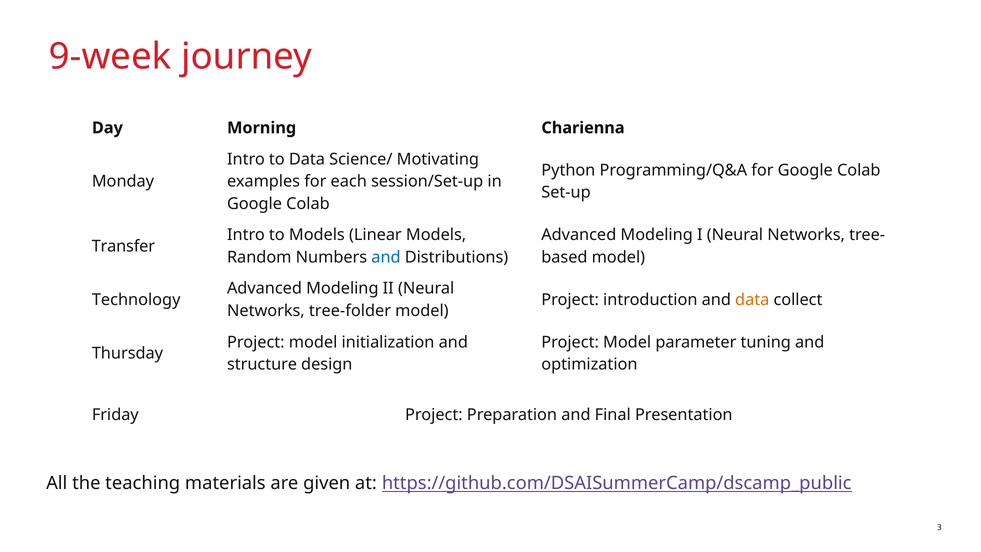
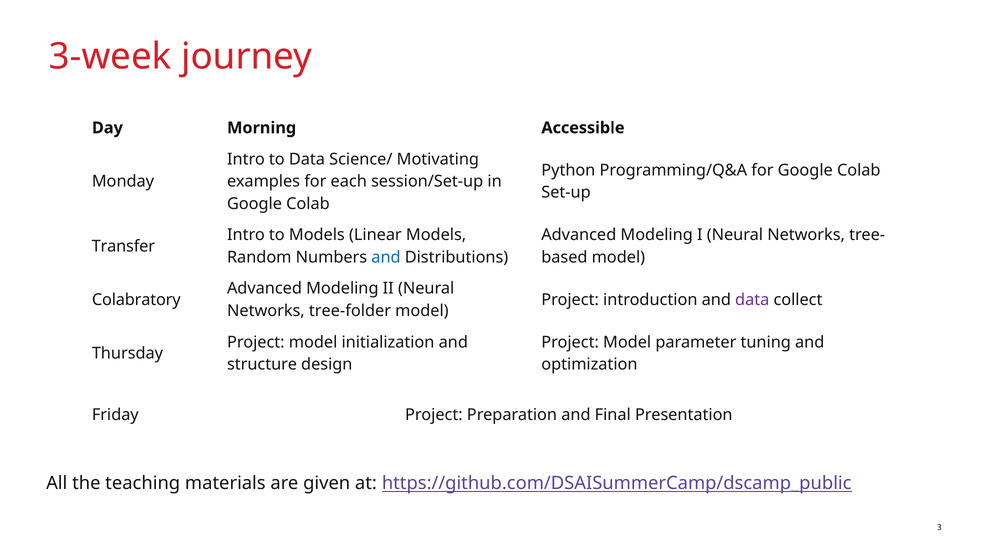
9-week: 9-week -> 3-week (110, 56)
Charienna: Charienna -> Accessible (583, 128)
Technology: Technology -> Colabratory (136, 300)
data colour: orange -> purple (752, 300)
